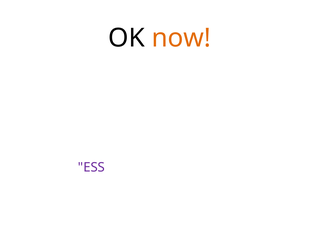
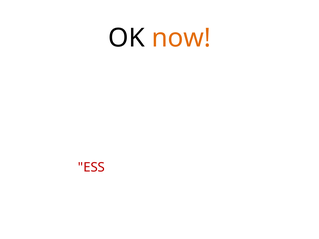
ESS colour: purple -> red (91, 167)
